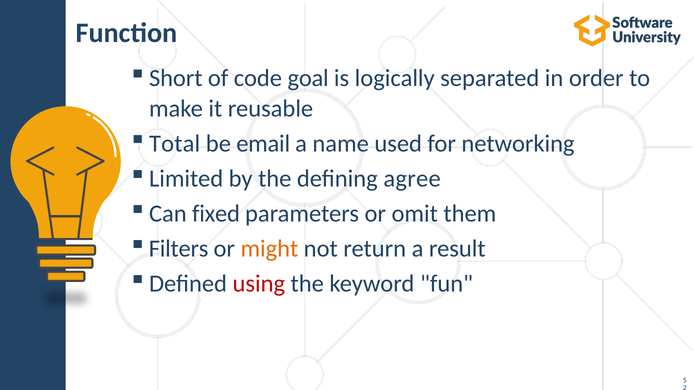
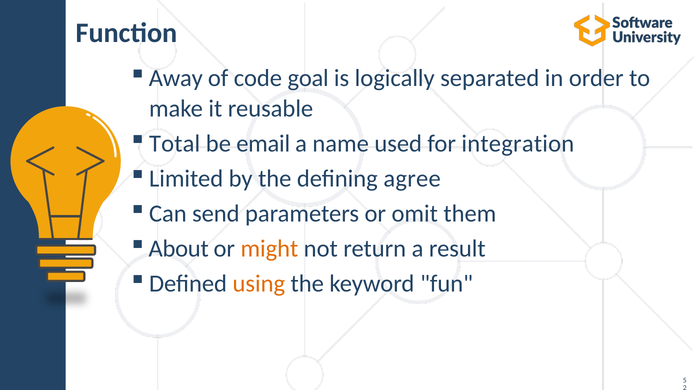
Short: Short -> Away (176, 78)
networking: networking -> integration (518, 144)
fixed: fixed -> send (216, 214)
Filters: Filters -> About (179, 249)
using colour: red -> orange (259, 284)
